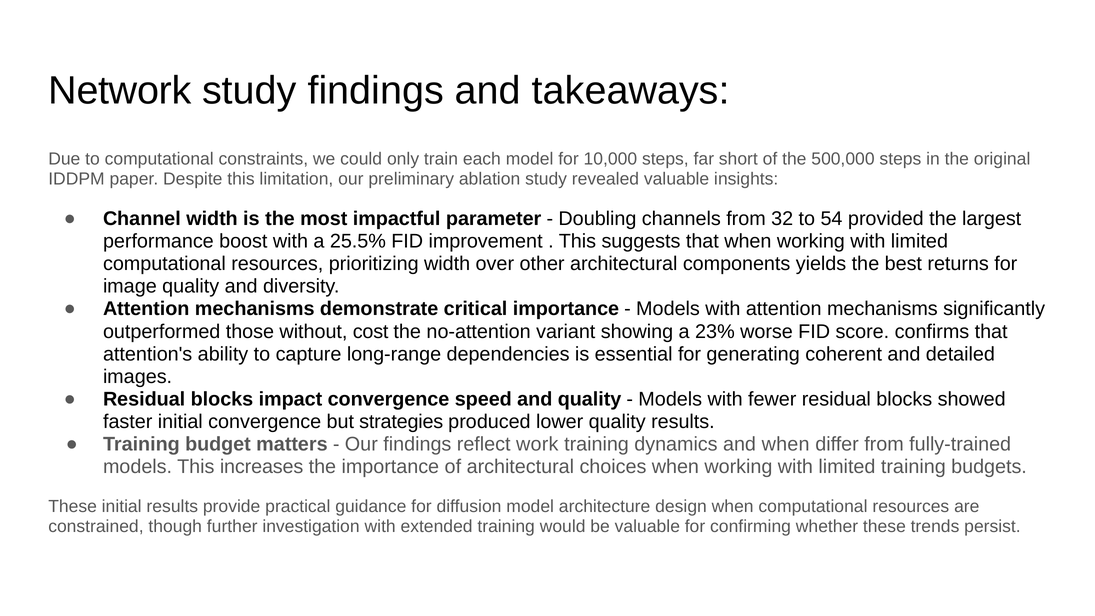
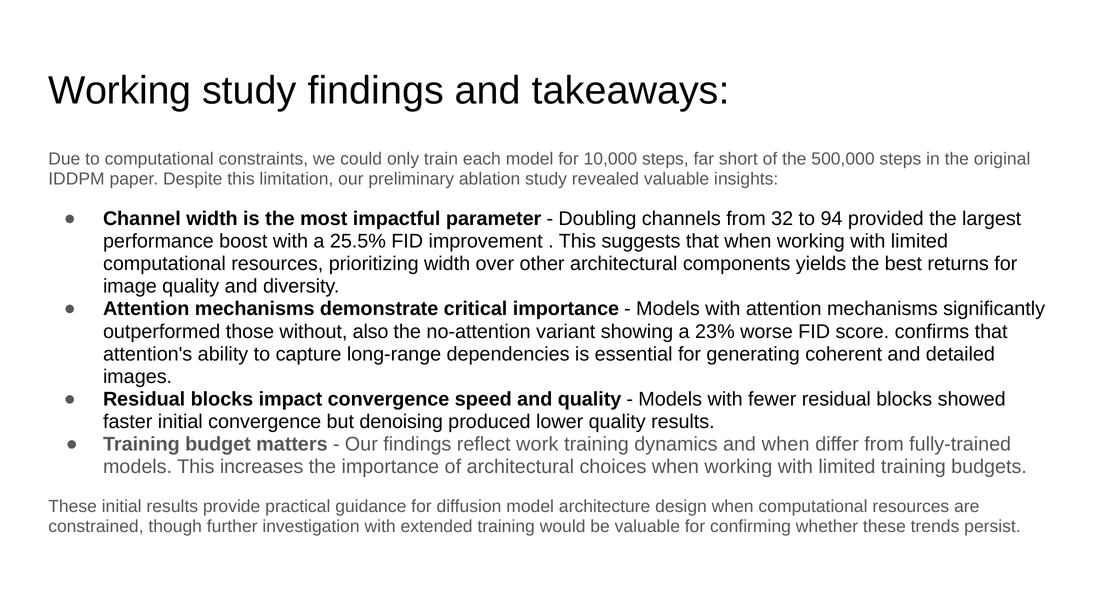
Network: Network -> Working (120, 91)
54: 54 -> 94 (832, 219)
cost: cost -> also (371, 331)
strategies: strategies -> denoising (401, 422)
